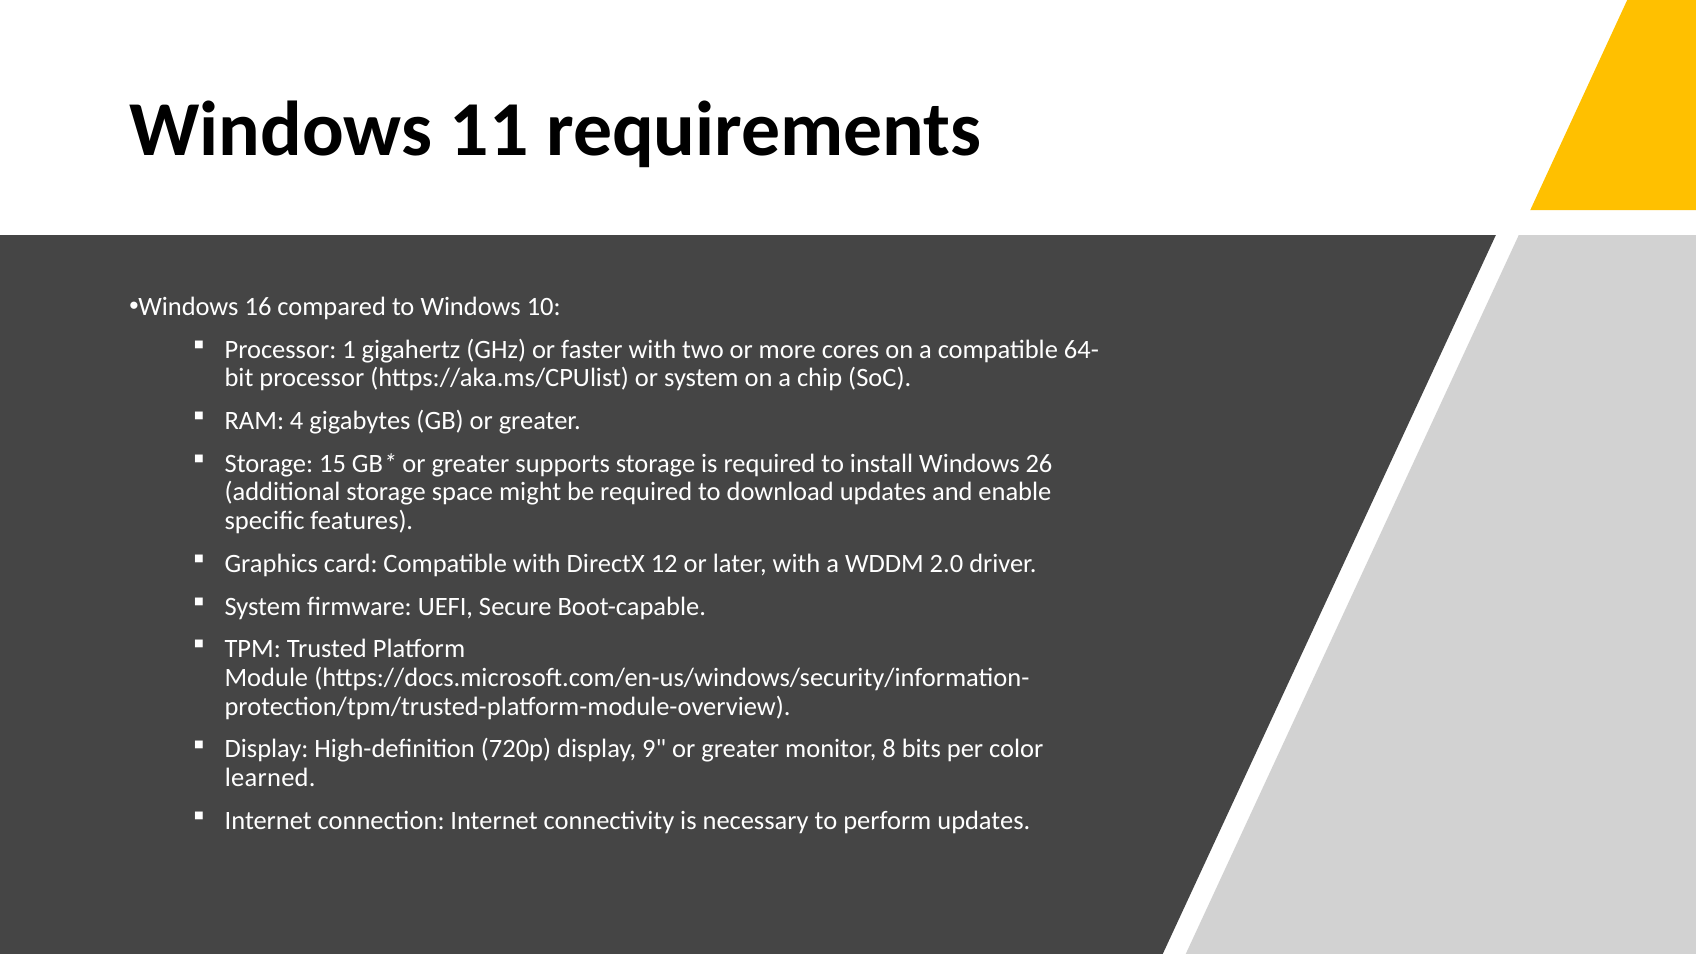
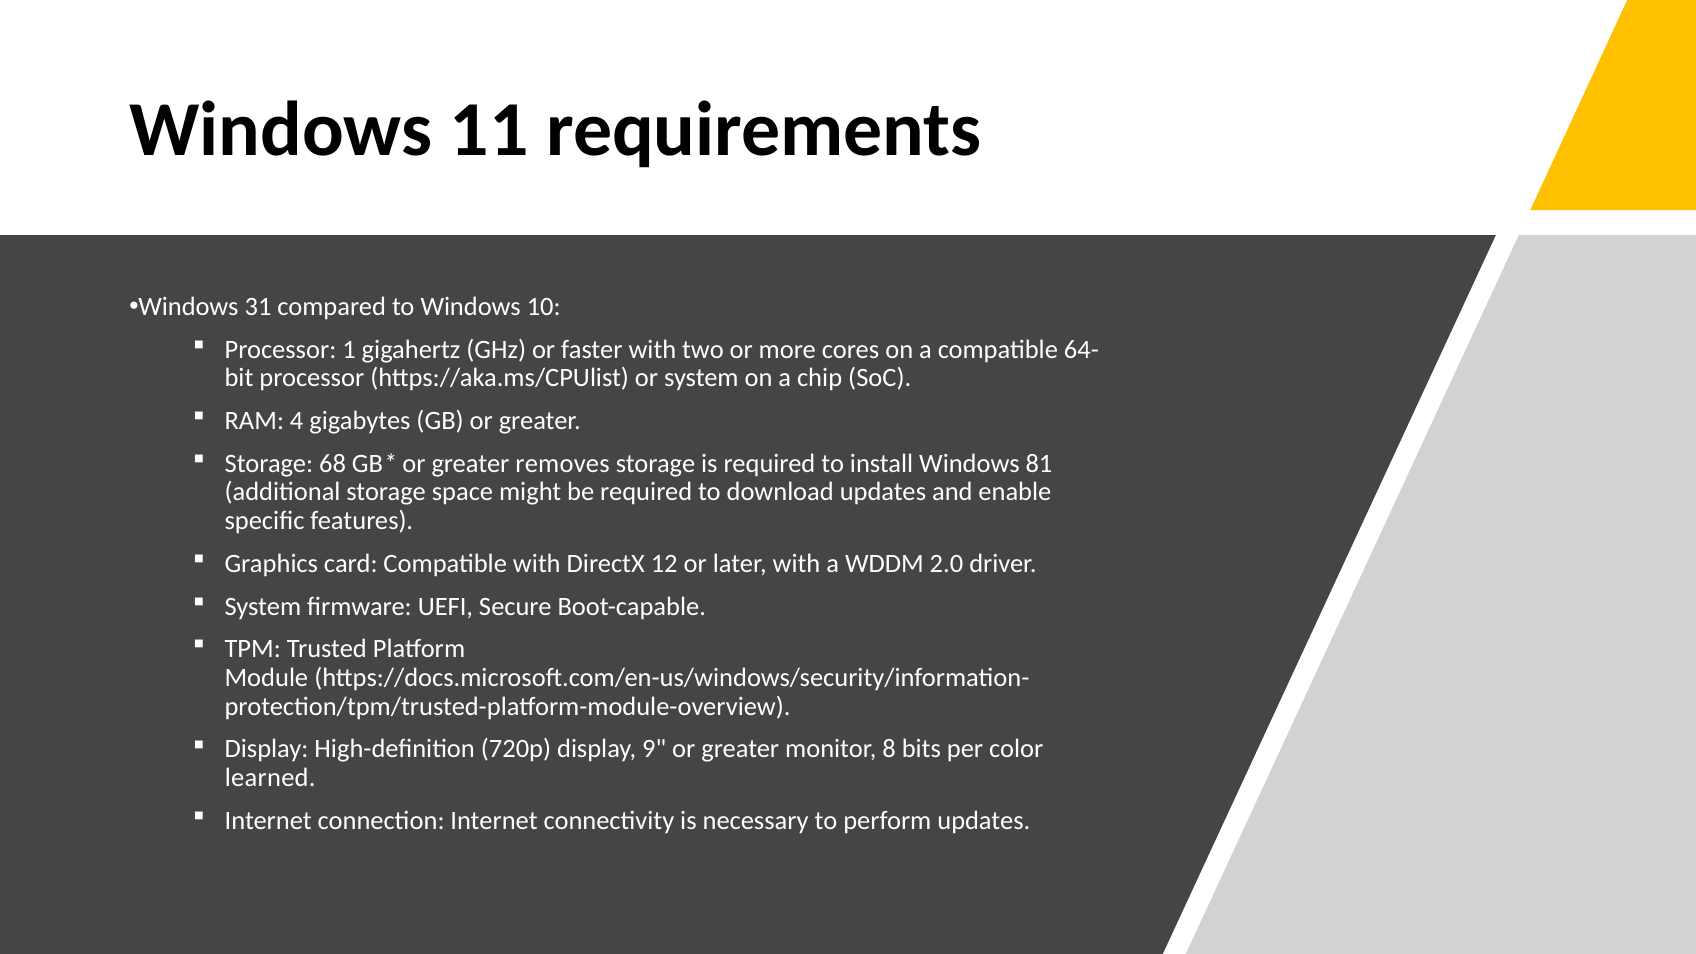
16: 16 -> 31 (258, 307)
15: 15 -> 68 (333, 463)
supports: supports -> removes (563, 463)
26: 26 -> 81 (1039, 463)
